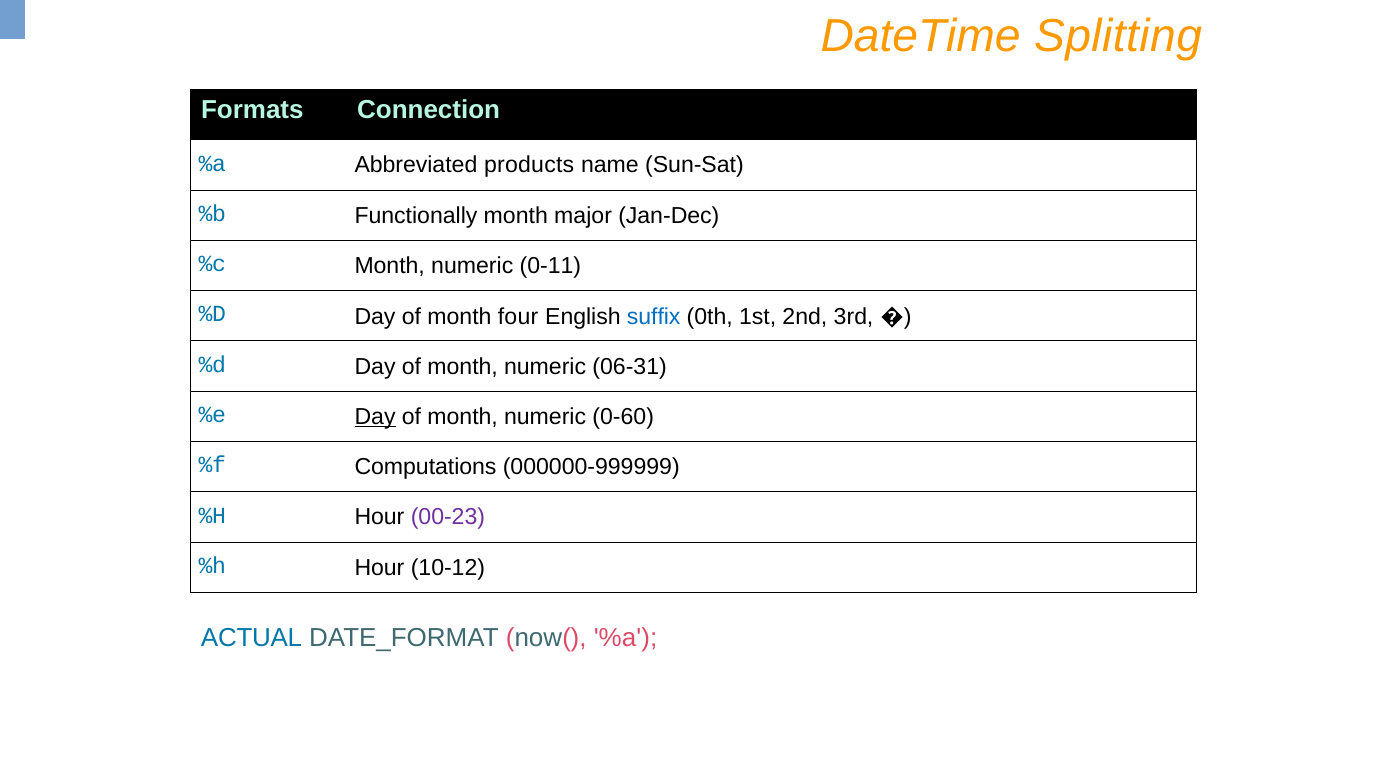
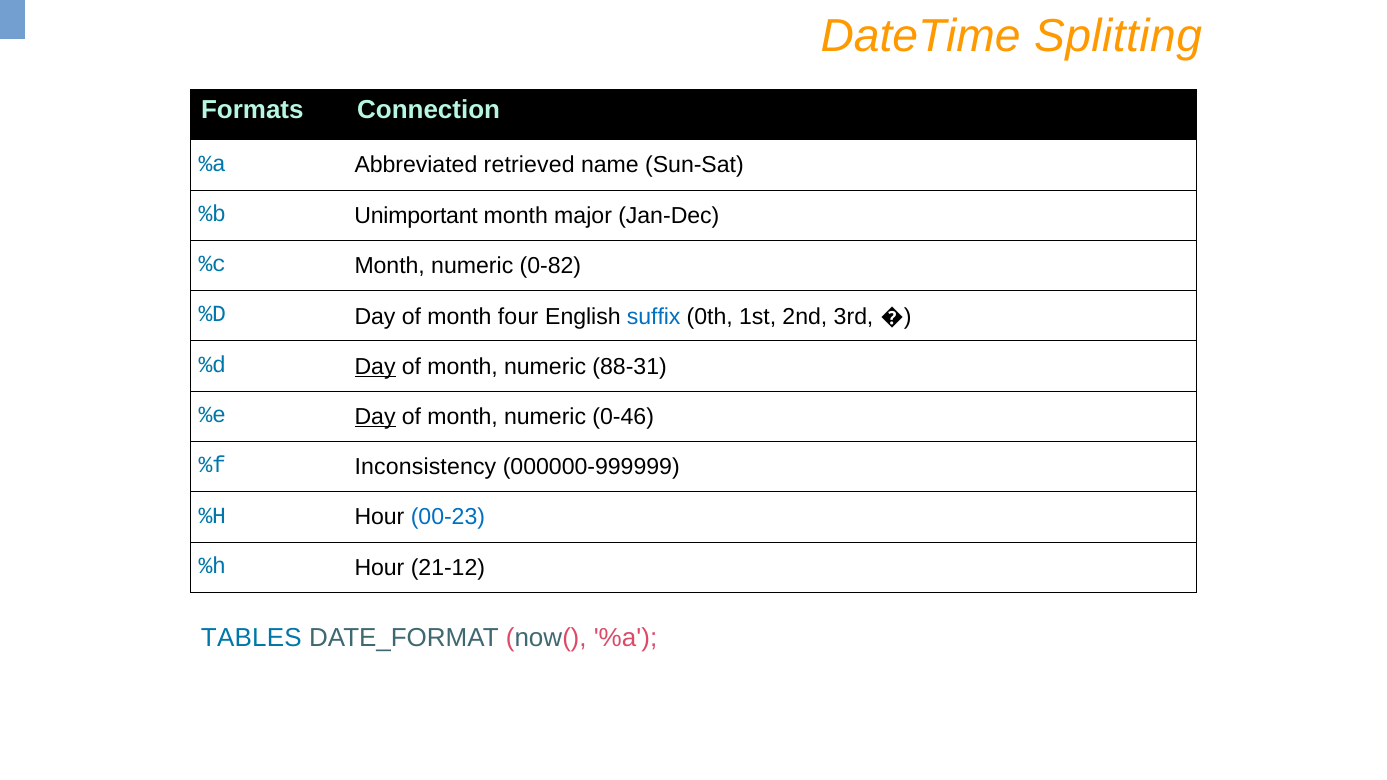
products: products -> retrieved (529, 165)
Functionally: Functionally -> Unimportant (416, 216)
0-11: 0-11 -> 0-82 (550, 266)
Day underline: none -> present (375, 366)
06-31: 06-31 -> 88-31 (630, 366)
0-60: 0-60 -> 0-46 (623, 417)
Computations: Computations -> Inconsistency (425, 467)
00-23 colour: purple -> blue (448, 517)
10-12: 10-12 -> 21-12 (448, 568)
ACTUAL: ACTUAL -> TABLES (251, 638)
